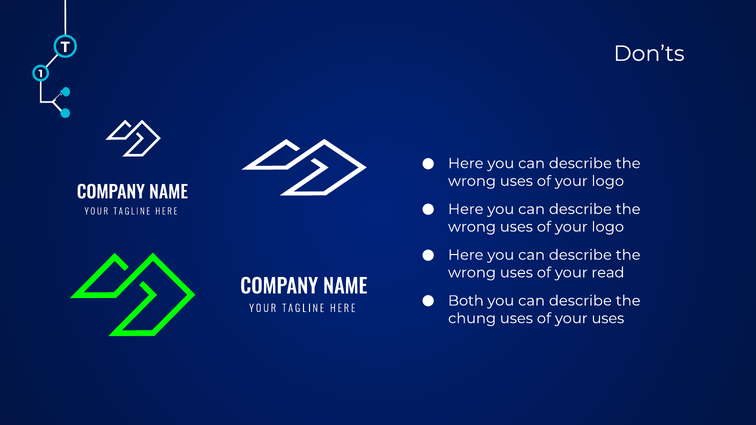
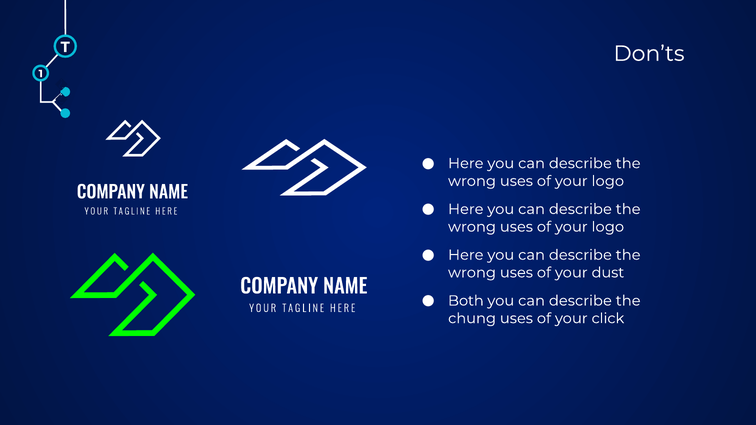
read: read -> dust (608, 273)
your uses: uses -> click (608, 319)
